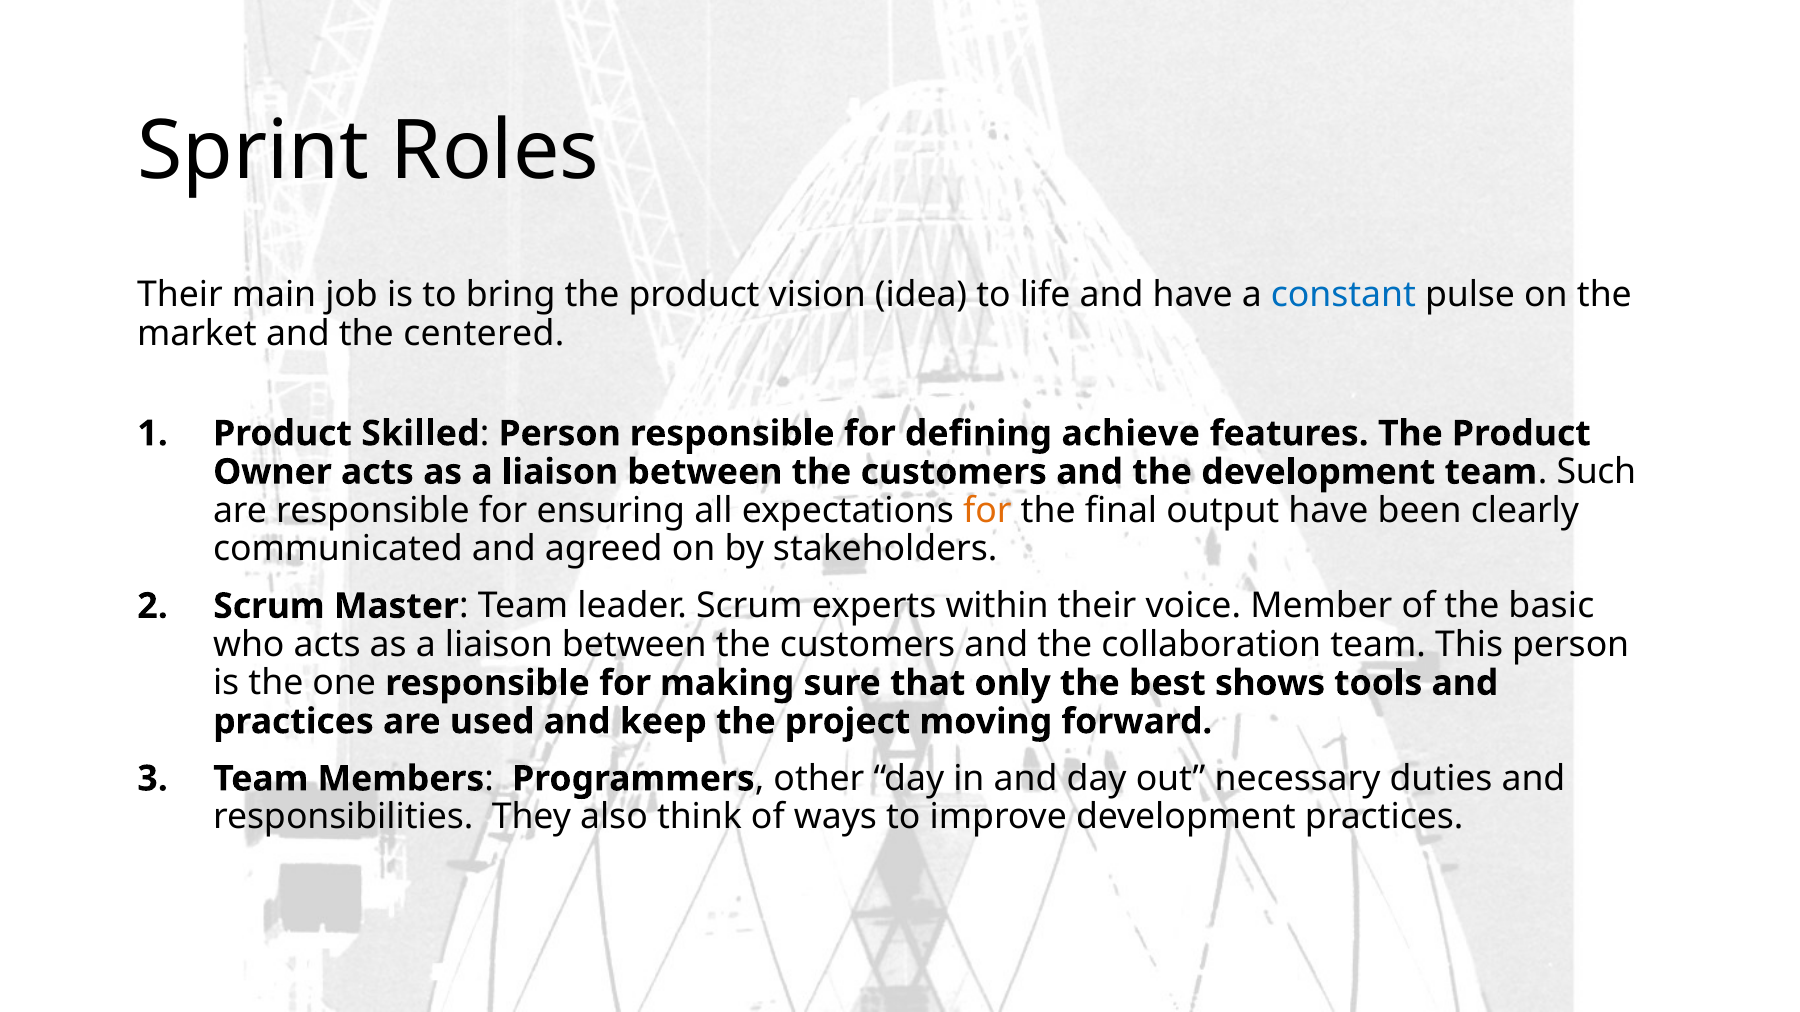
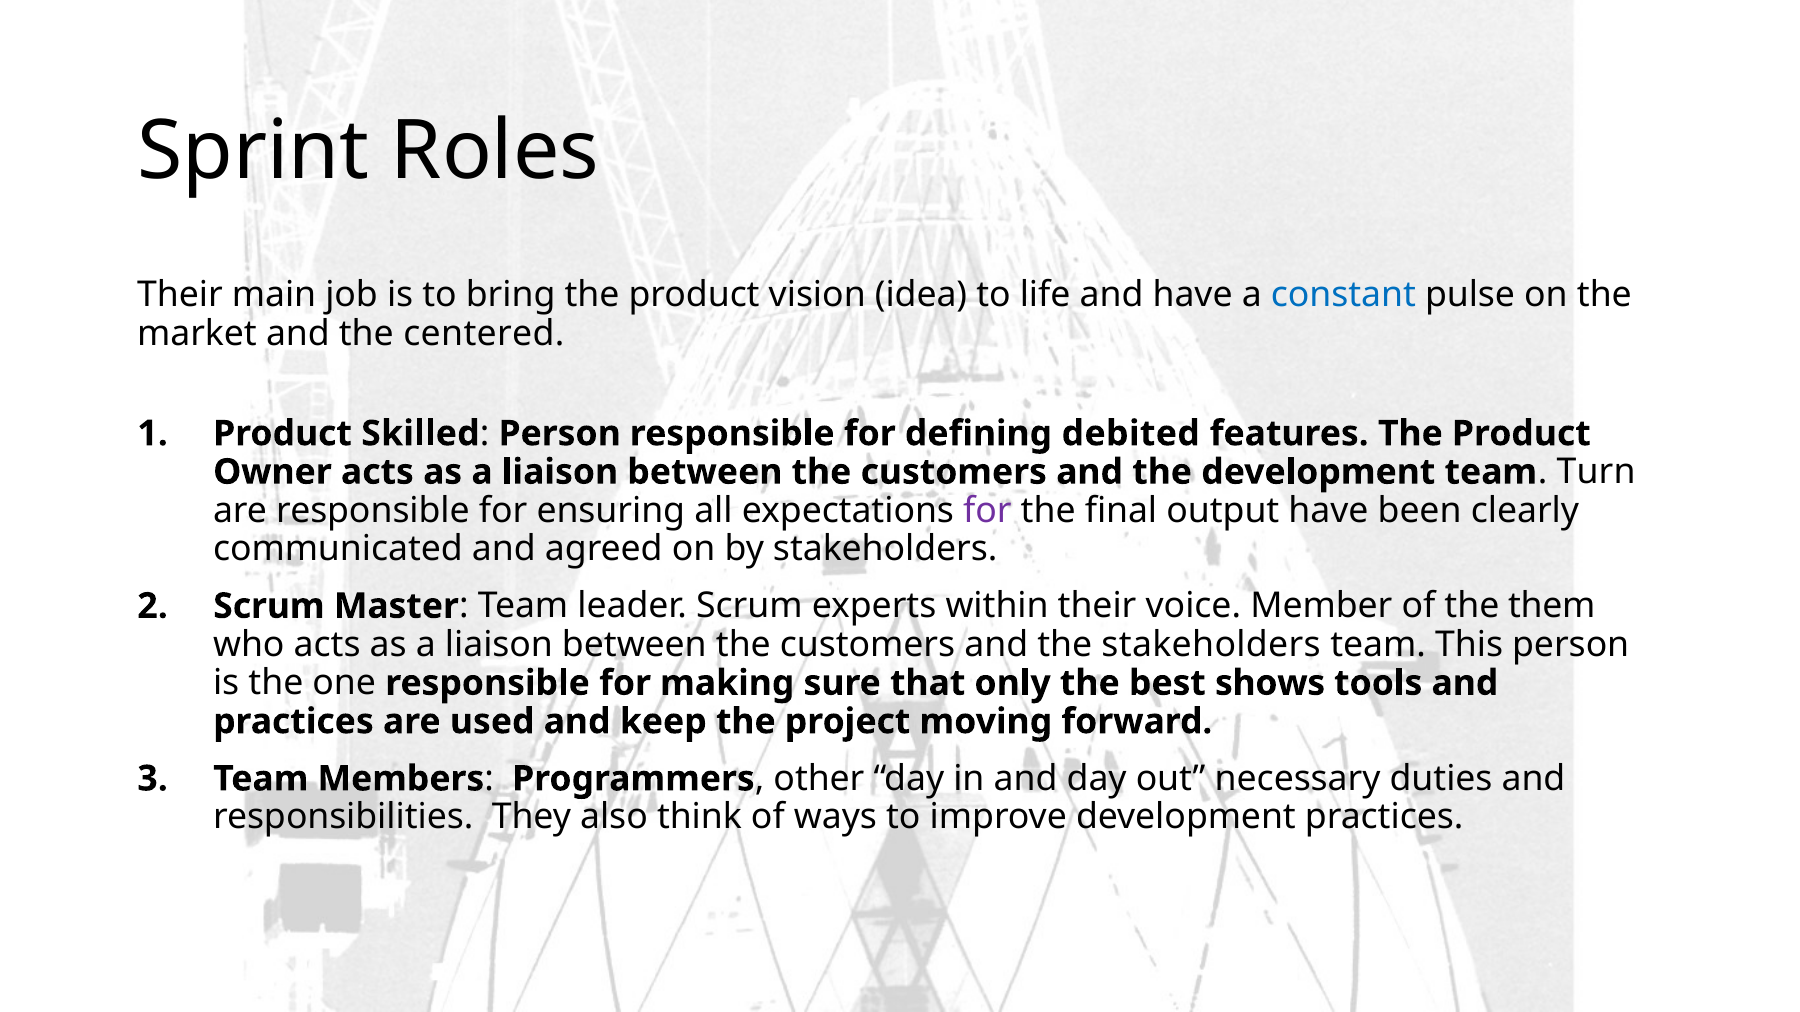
achieve: achieve -> debited (1131, 434)
Such: Such -> Turn (1596, 472)
for colour: orange -> purple (987, 511)
basic: basic -> them (1552, 606)
the collaboration: collaboration -> stakeholders (1211, 645)
